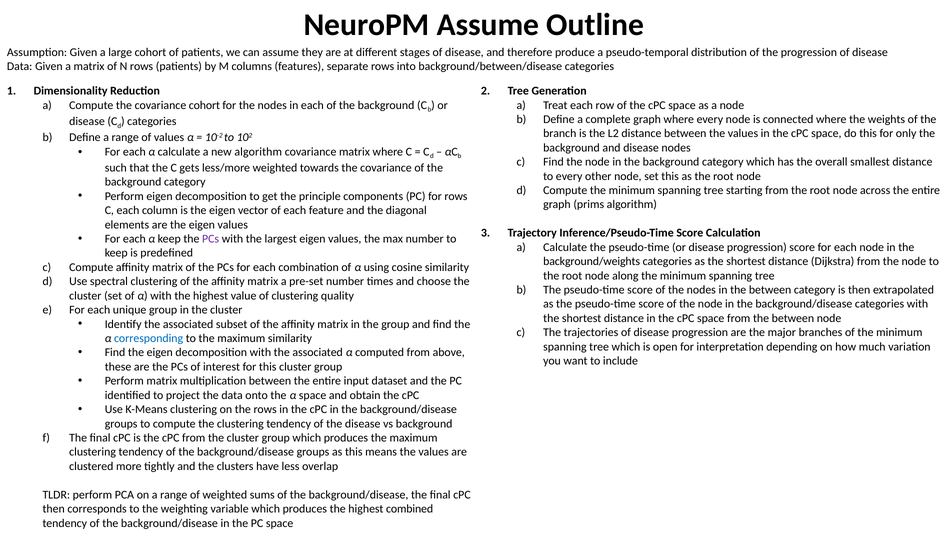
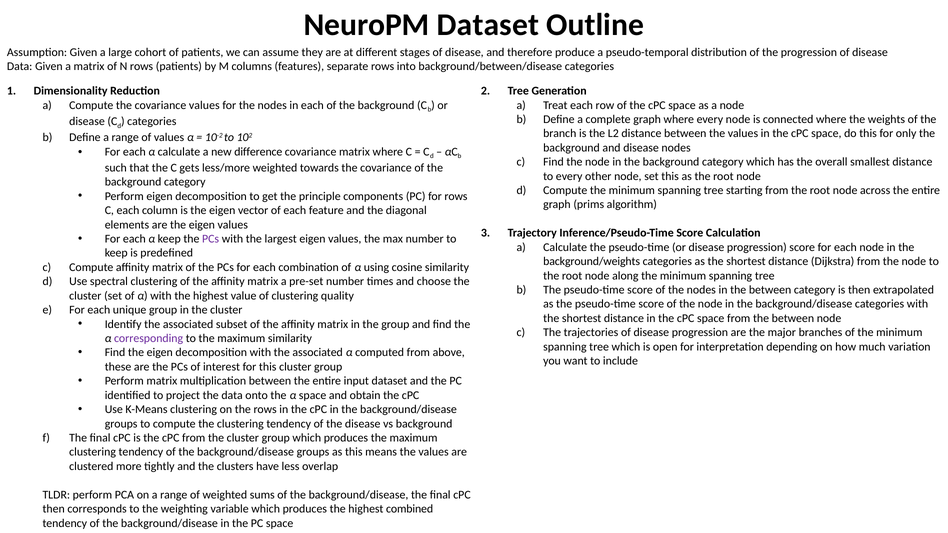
NeuroPM Assume: Assume -> Dataset (488, 25)
covariance cohort: cohort -> values (204, 105)
new algorithm: algorithm -> difference (258, 152)
corresponding colour: blue -> purple (149, 338)
